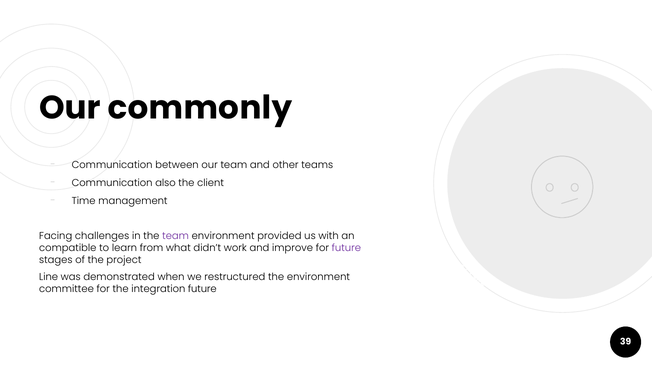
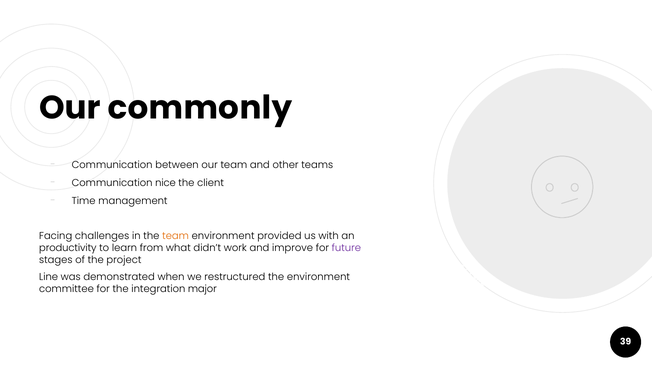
also: also -> nice (166, 183)
team colour: purple -> orange (176, 236)
compatible: compatible -> productivity (68, 248)
integration future: future -> major (202, 289)
